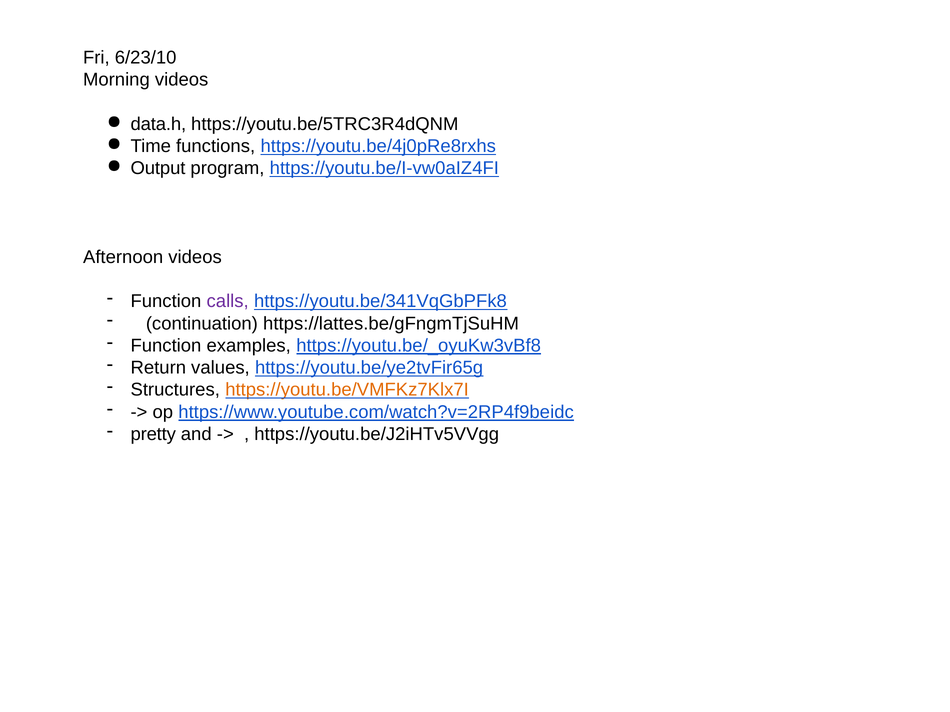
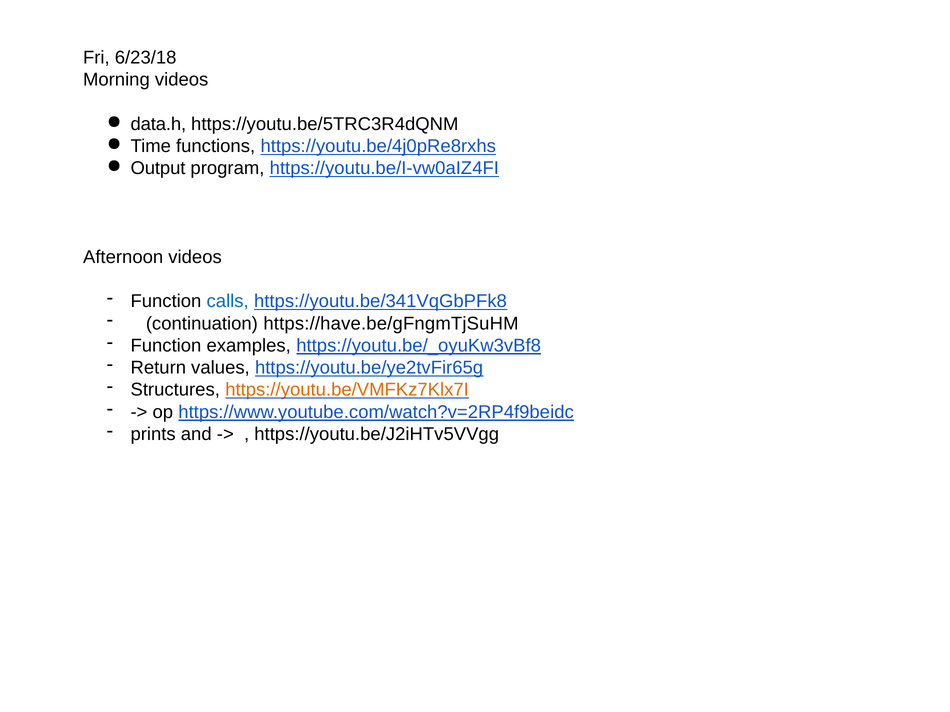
6/23/10: 6/23/10 -> 6/23/18 (146, 57)
calls colour: purple -> blue (228, 301)
https://lattes.be/gFngmTjSuHM: https://lattes.be/gFngmTjSuHM -> https://have.be/gFngmTjSuHM (391, 324)
pretty: pretty -> prints (153, 435)
